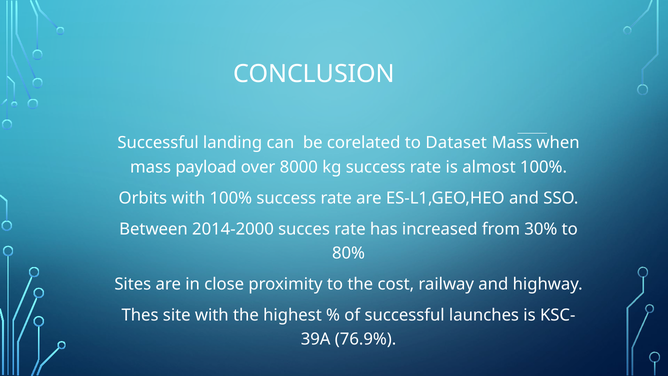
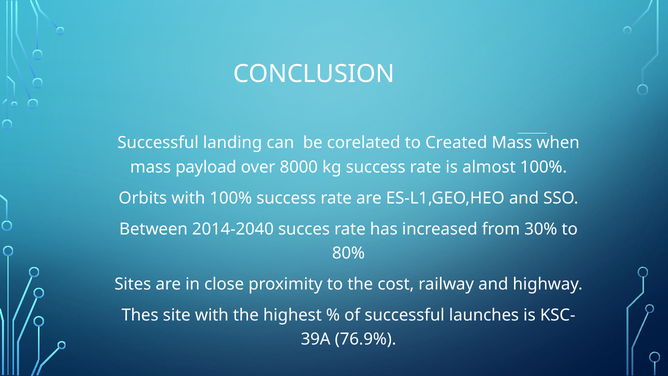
Dataset: Dataset -> Created (456, 143)
2014-2000: 2014-2000 -> 2014-2040 (233, 229)
